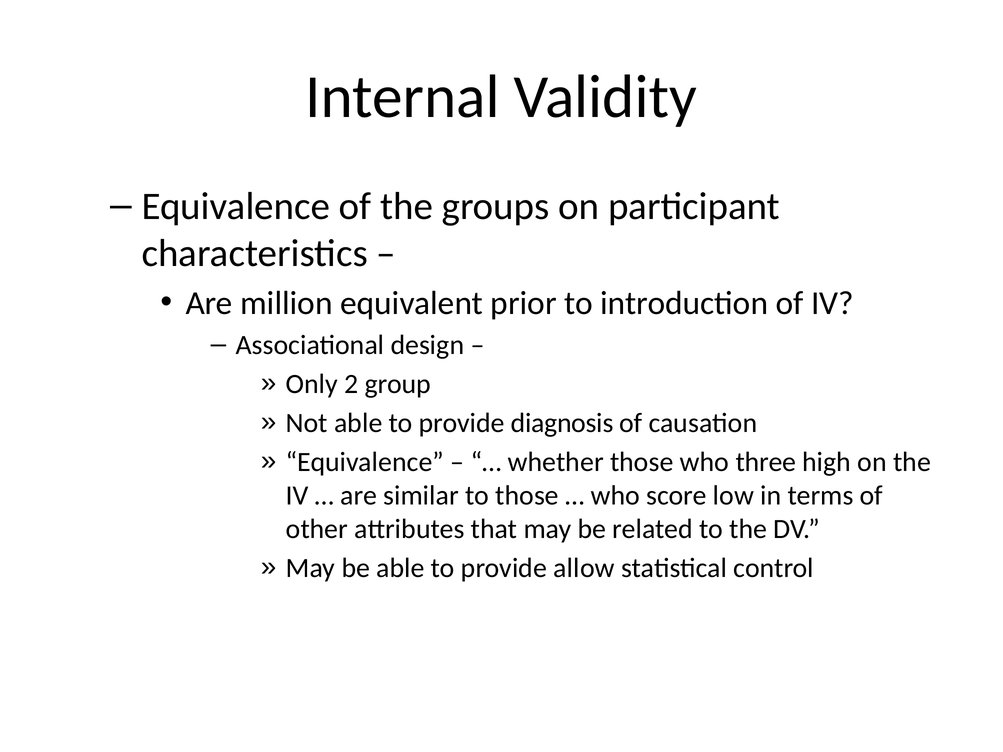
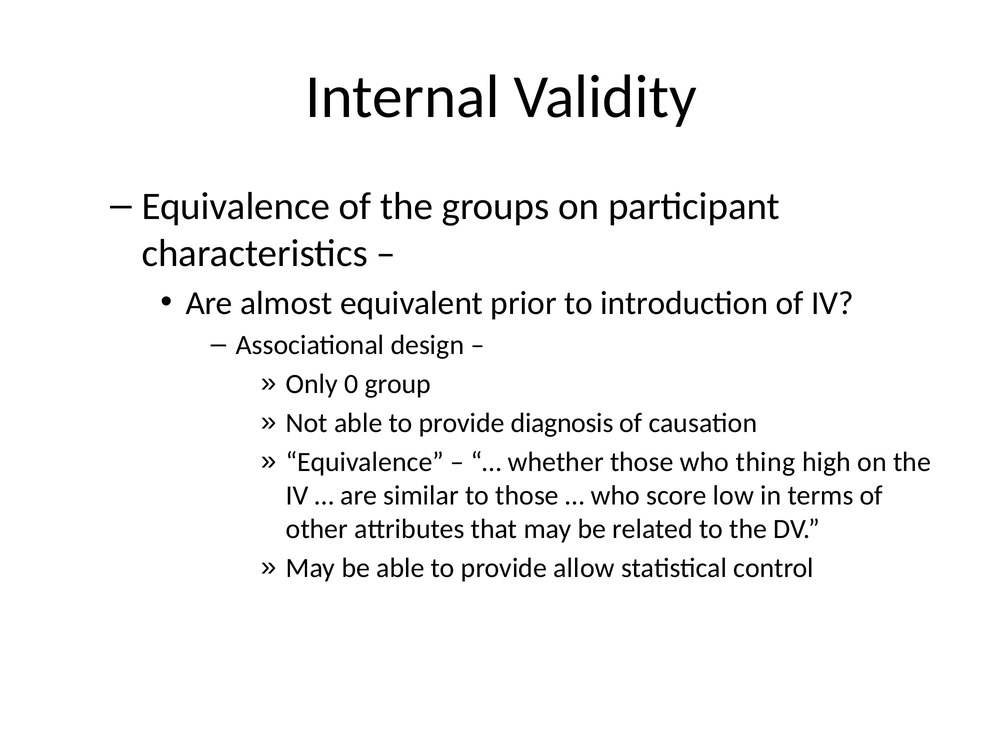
million: million -> almost (286, 303)
2: 2 -> 0 (351, 384)
three: three -> thing (766, 462)
